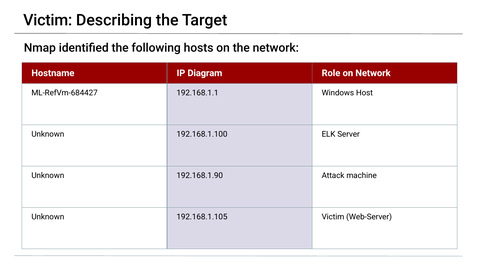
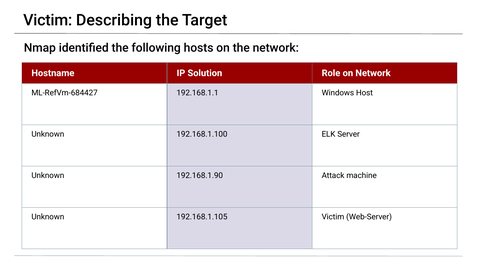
Diagram: Diagram -> Solution (205, 73)
